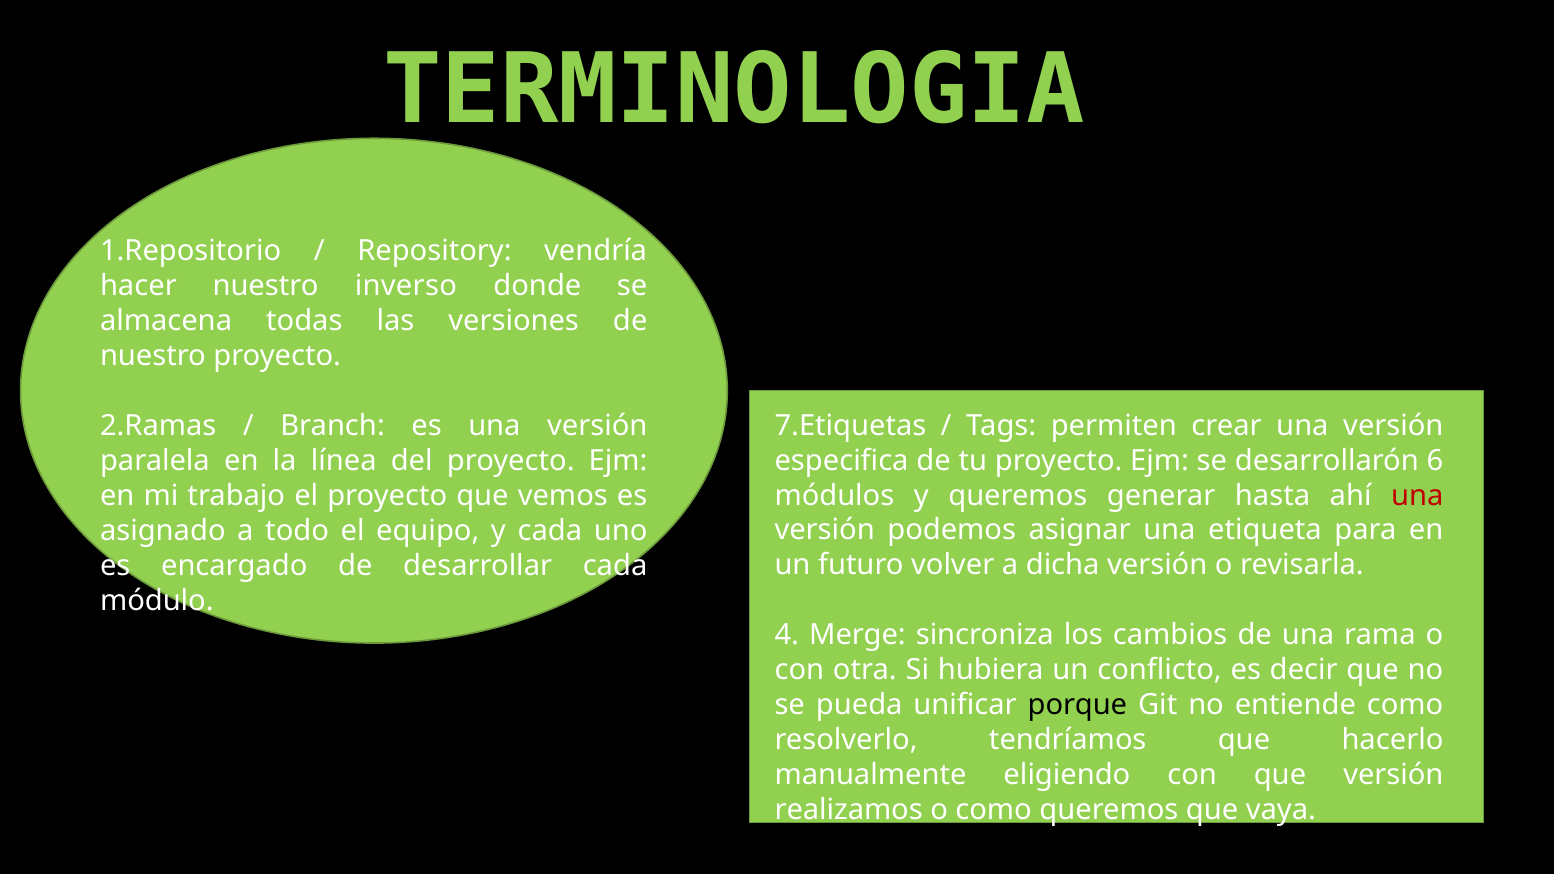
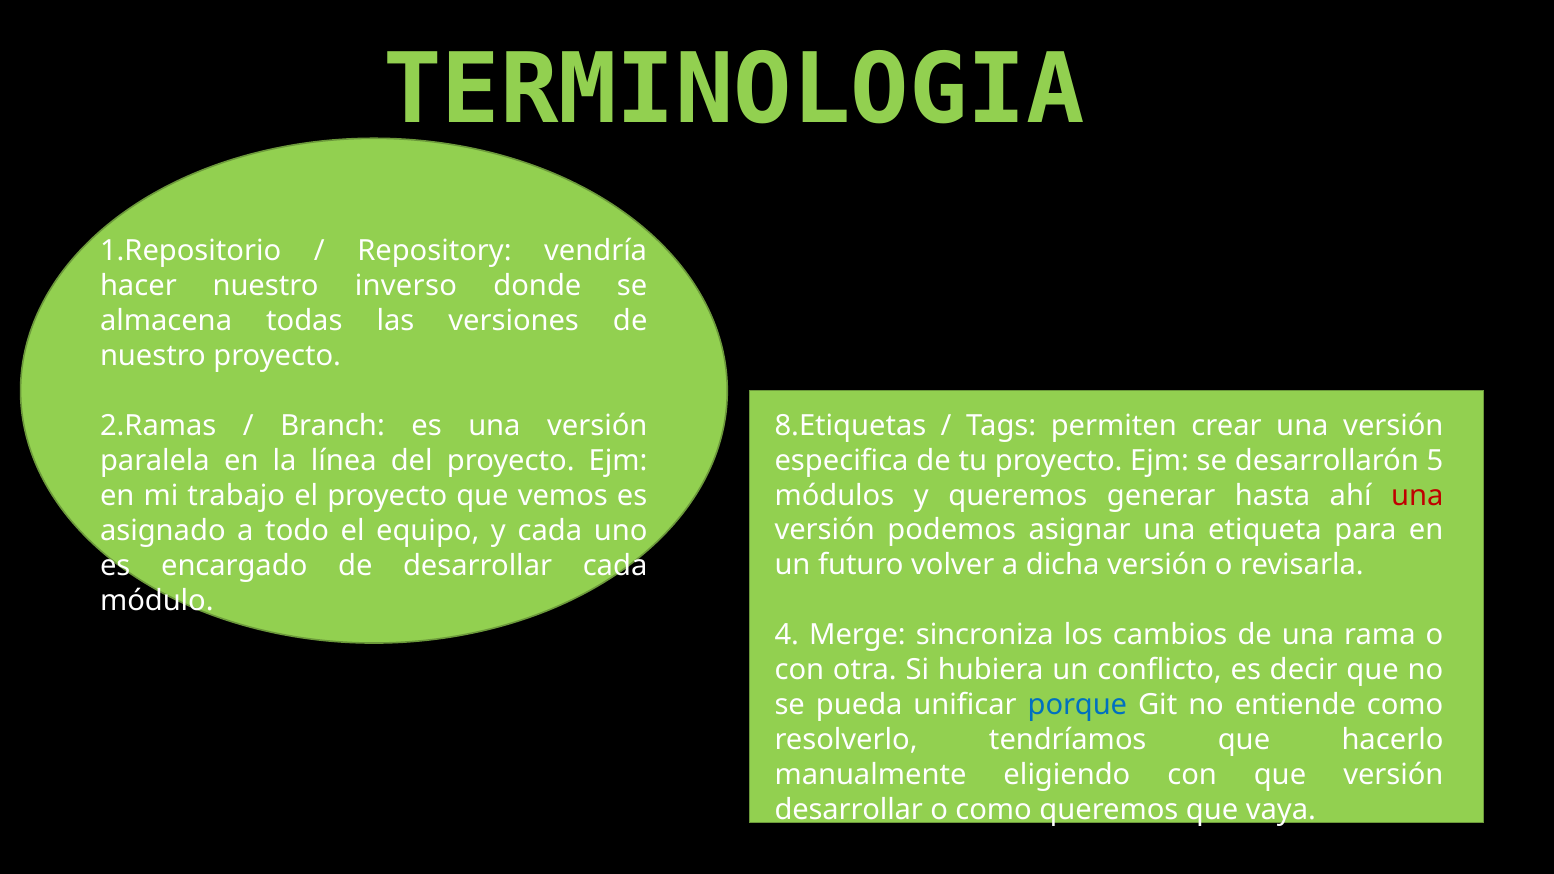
7.Etiquetas: 7.Etiquetas -> 8.Etiquetas (850, 426)
6: 6 -> 5 (1435, 461)
porque colour: black -> blue (1077, 705)
realizamos: realizamos -> desarrollar (849, 810)
